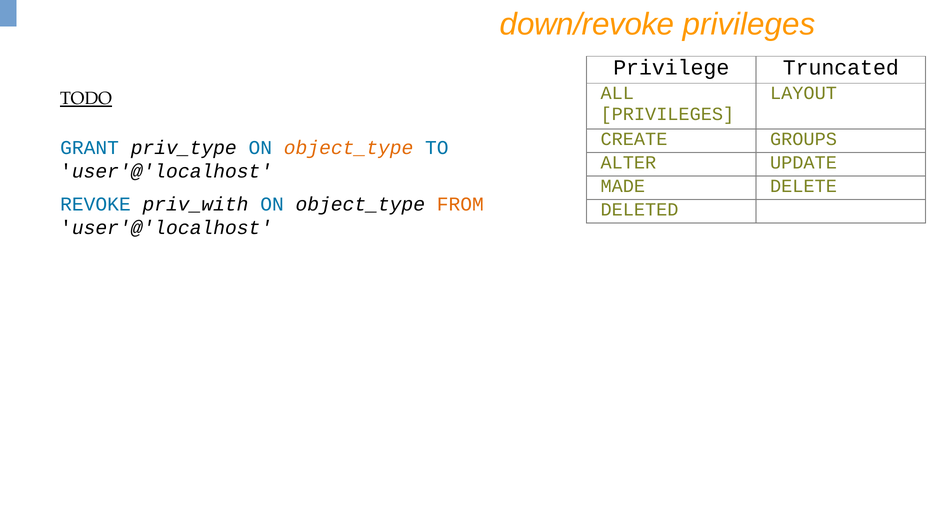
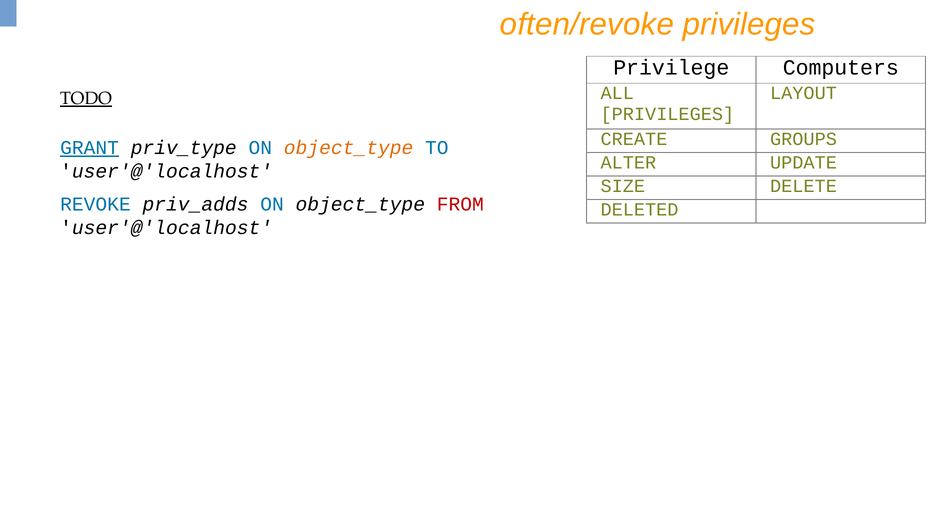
down/revoke: down/revoke -> often/revoke (587, 24)
Truncated: Truncated -> Computers (841, 68)
GRANT underline: none -> present (90, 148)
MADE: MADE -> SIZE (623, 186)
priv_with: priv_with -> priv_adds (196, 204)
FROM colour: orange -> red (460, 204)
